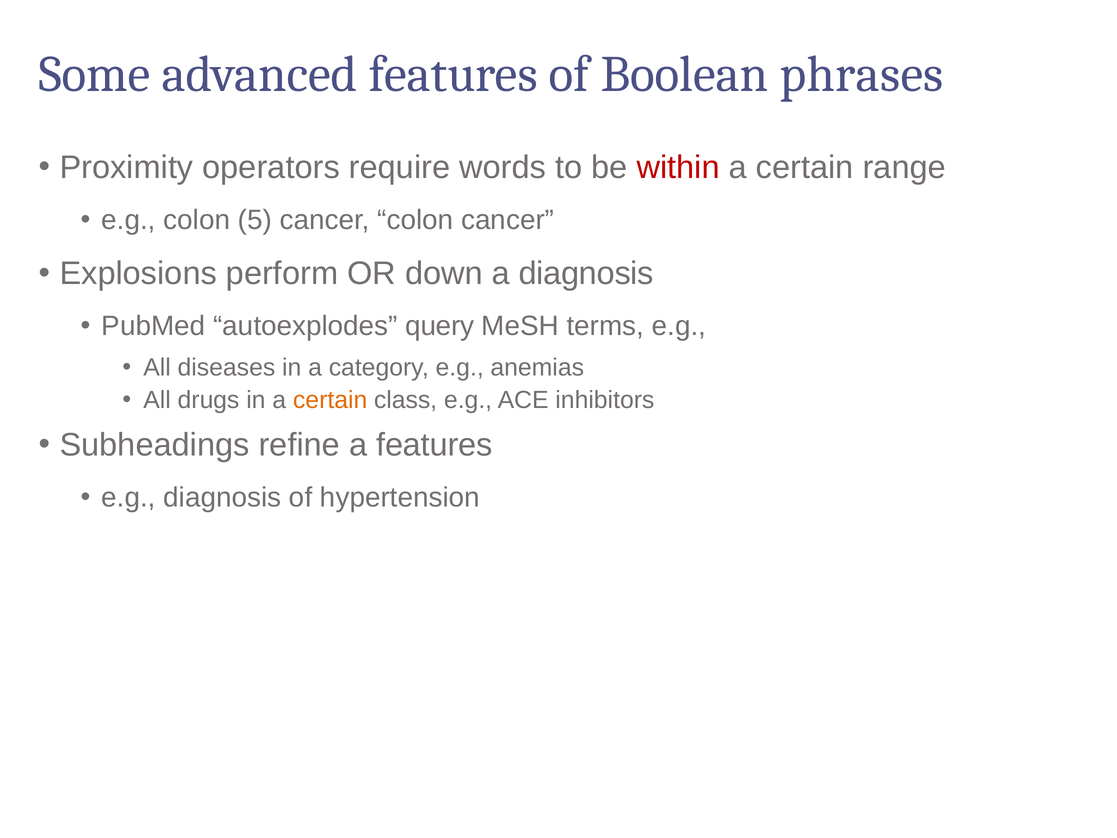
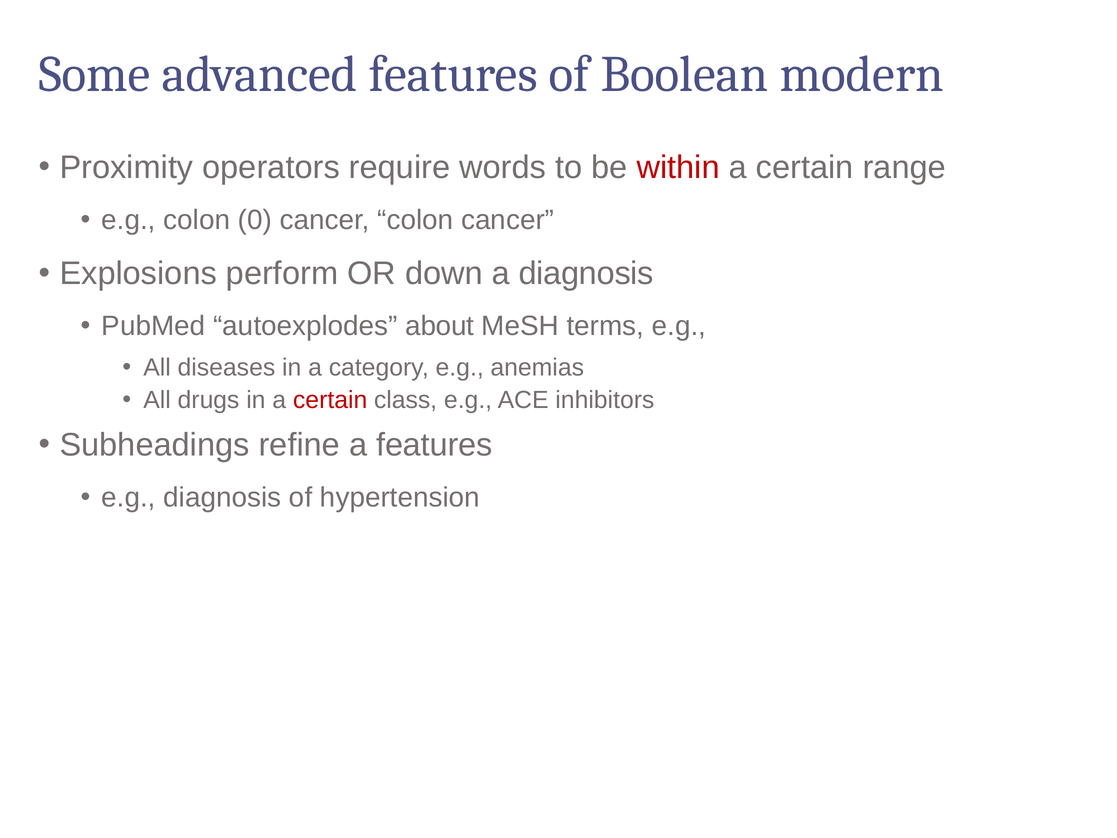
phrases: phrases -> modern (862, 74)
5: 5 -> 0 (255, 220)
query: query -> about (440, 326)
certain colour: orange -> red (330, 400)
